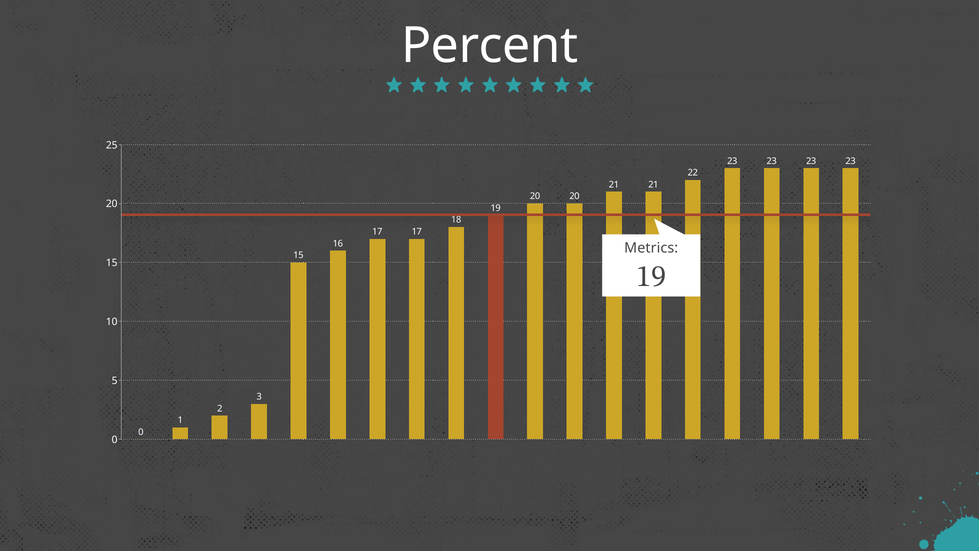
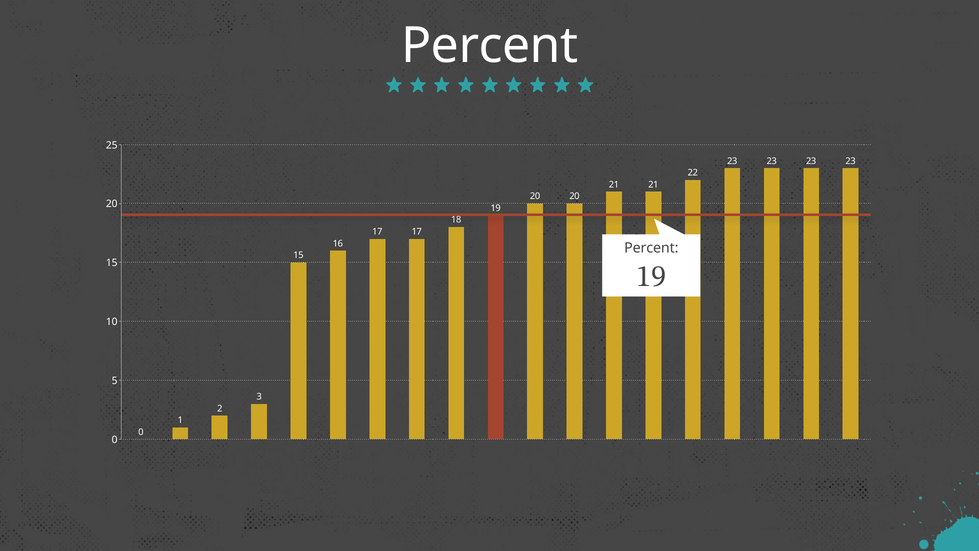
Metrics: Metrics -> Percent (651, 248)
